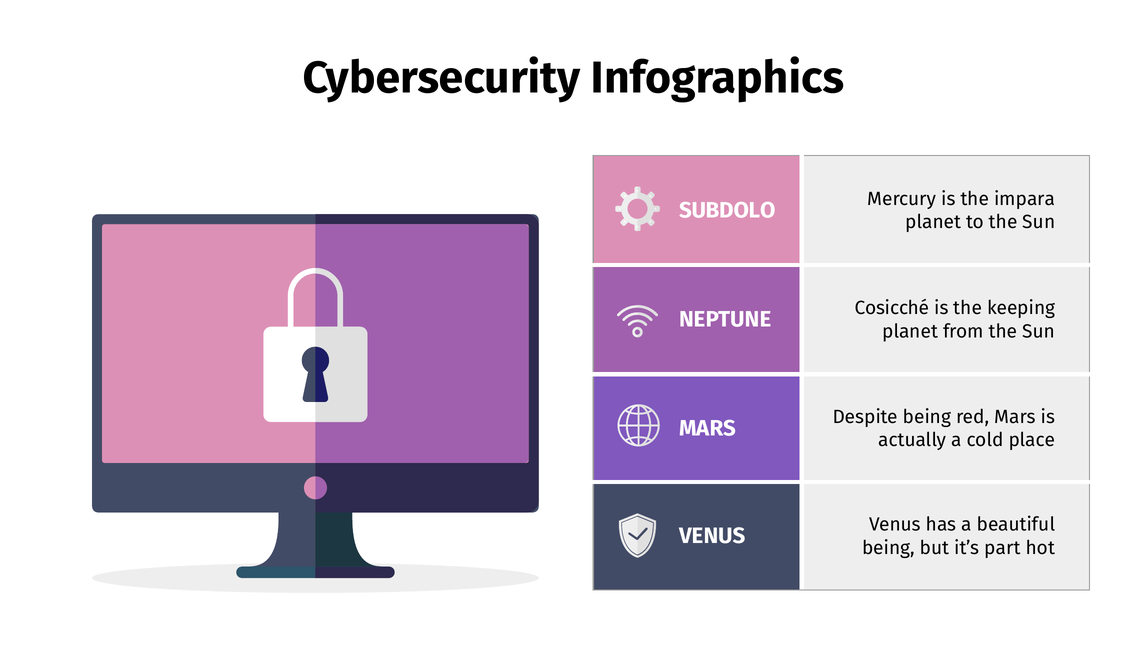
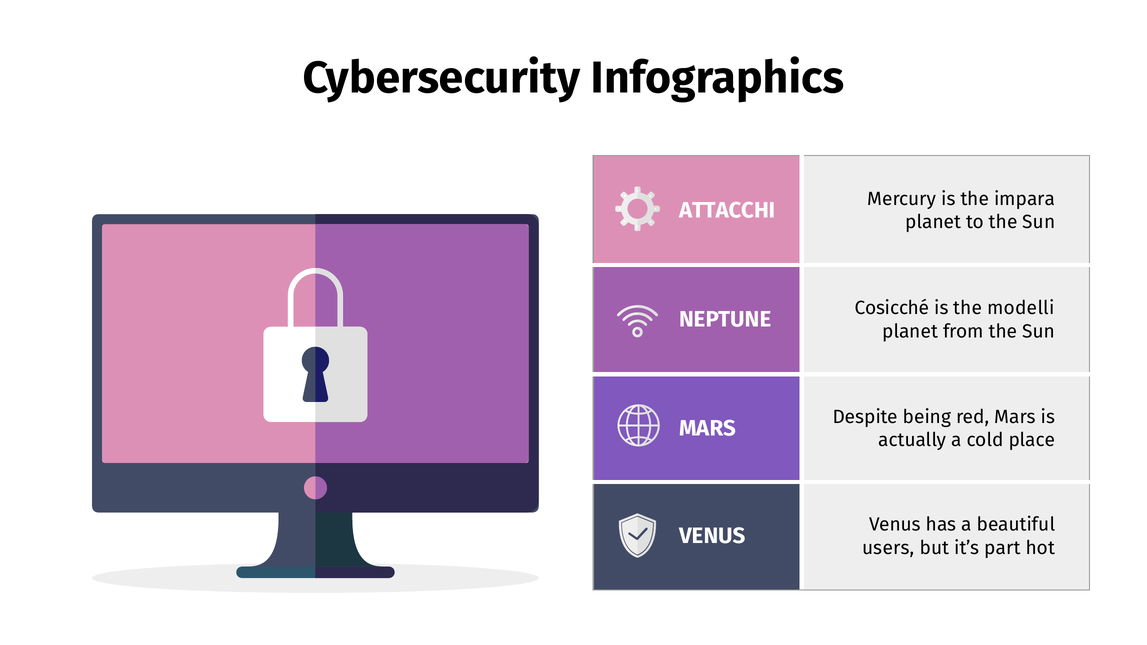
SUBDOLO: SUBDOLO -> ATTACCHI (727, 210)
keeping: keeping -> modelli (1021, 308)
being: being -> users (888, 548)
